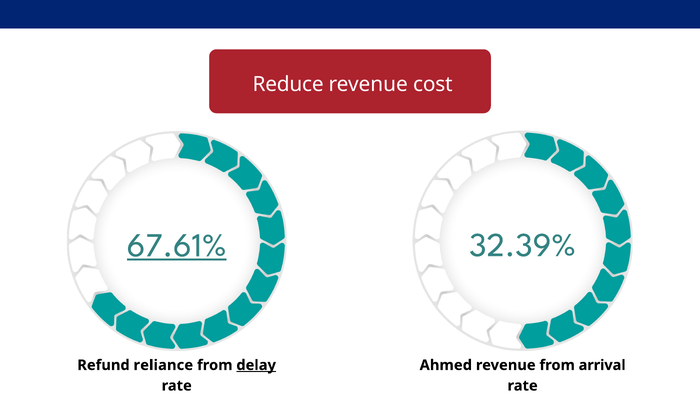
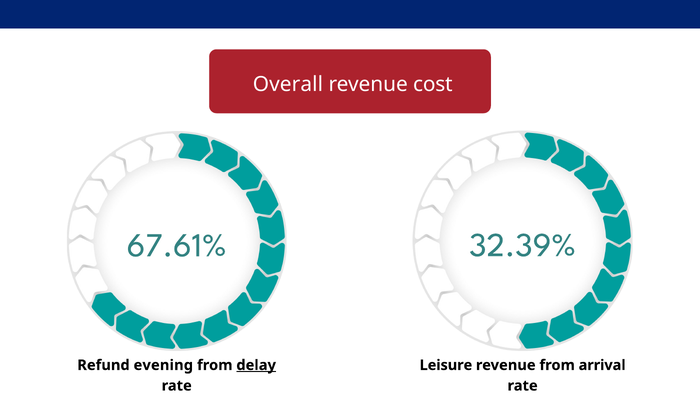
Reduce: Reduce -> Overall (288, 84)
67.61% underline: present -> none (177, 245)
reliance: reliance -> evening (163, 365)
Ahmed: Ahmed -> Leisure (446, 365)
